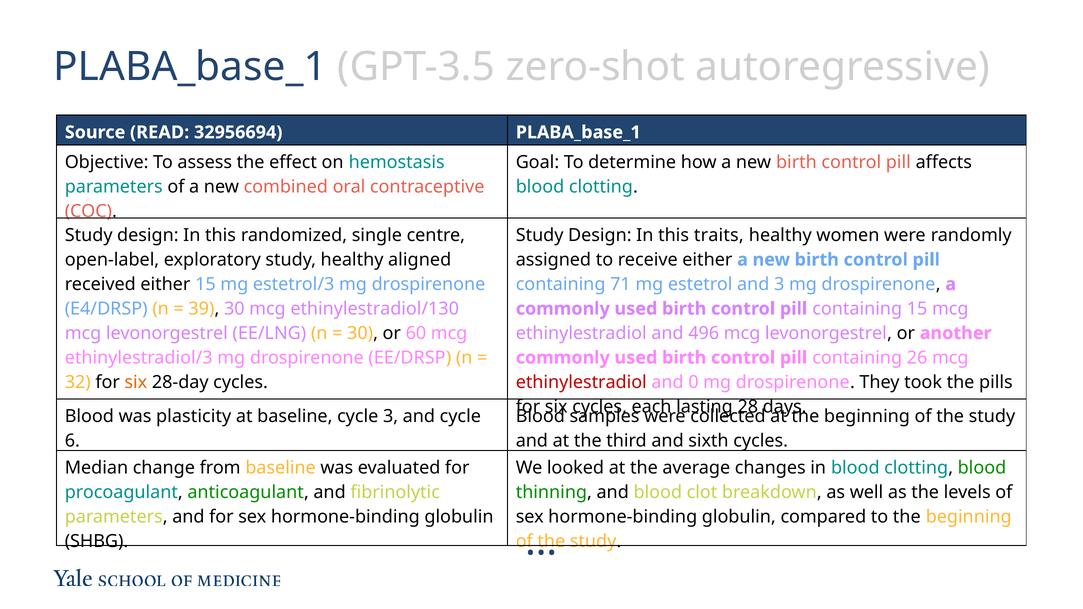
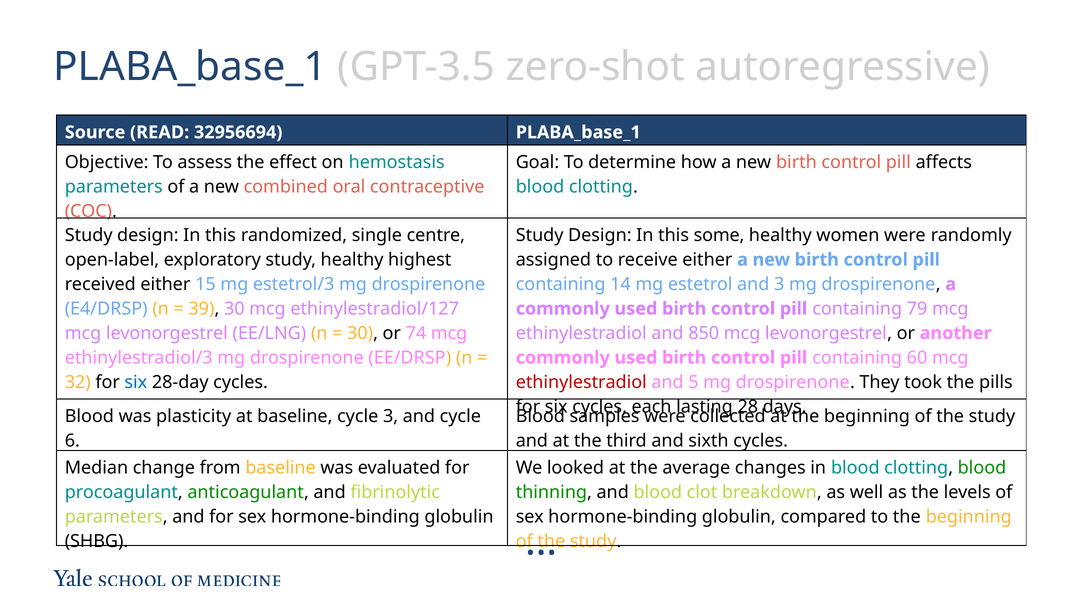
traits: traits -> some (719, 235)
aligned: aligned -> highest (420, 260)
71: 71 -> 14 (620, 284)
ethinylestradiol/130: ethinylestradiol/130 -> ethinylestradiol/127 (375, 309)
containing 15: 15 -> 79 (917, 309)
60: 60 -> 74 (416, 333)
496: 496 -> 850 (704, 333)
26: 26 -> 60 (917, 358)
six colour: orange -> blue (136, 382)
0: 0 -> 5 (693, 382)
